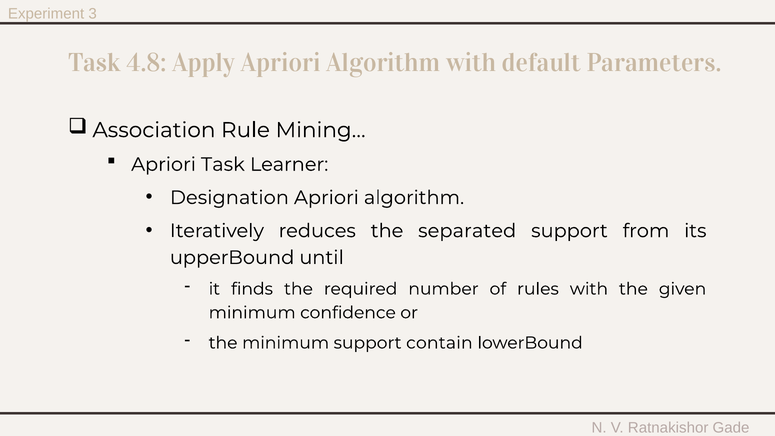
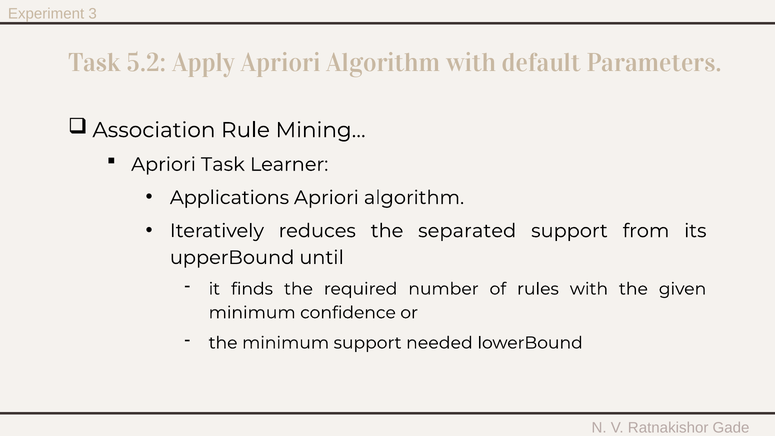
4.8: 4.8 -> 5.2 (147, 63)
Designation: Designation -> Applications (230, 198)
contain: contain -> needed (439, 343)
